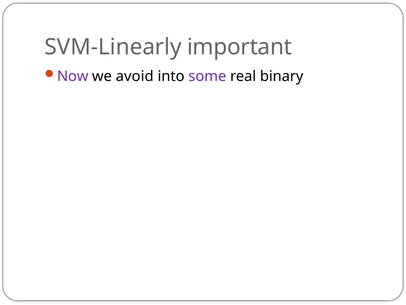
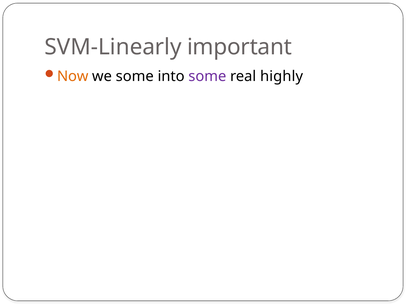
Now colour: purple -> orange (73, 76)
we avoid: avoid -> some (135, 76)
binary: binary -> highly (282, 76)
